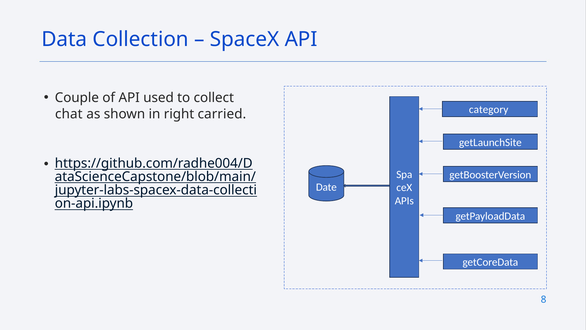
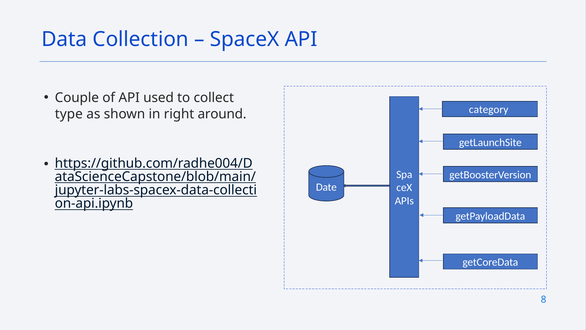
chat: chat -> type (69, 114)
carried: carried -> around (222, 114)
